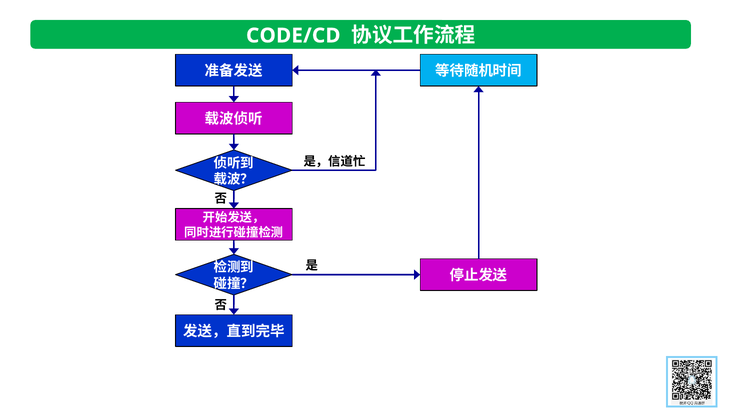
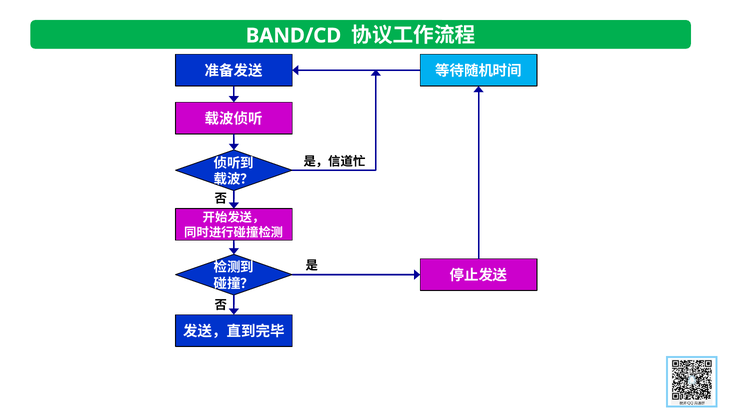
CODE/CD: CODE/CD -> BAND/CD (293, 36)
